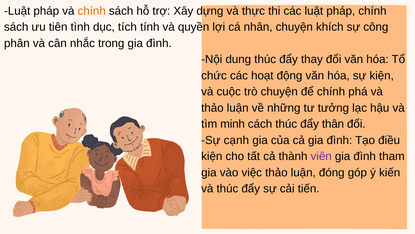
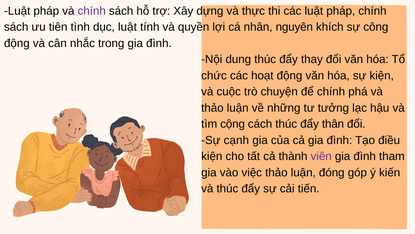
chính colour: orange -> purple (92, 11)
dục tích: tích -> luật (127, 27)
nhân chuyện: chuyện -> nguyên (294, 27)
phân: phân -> động (17, 43)
minh: minh -> cộng (233, 124)
